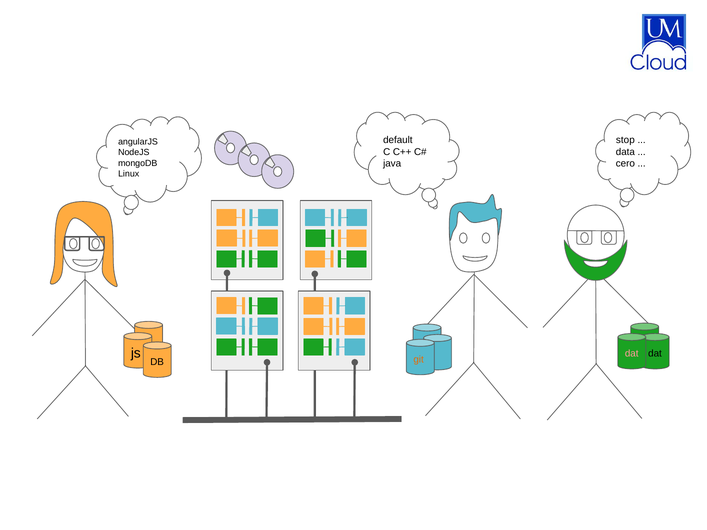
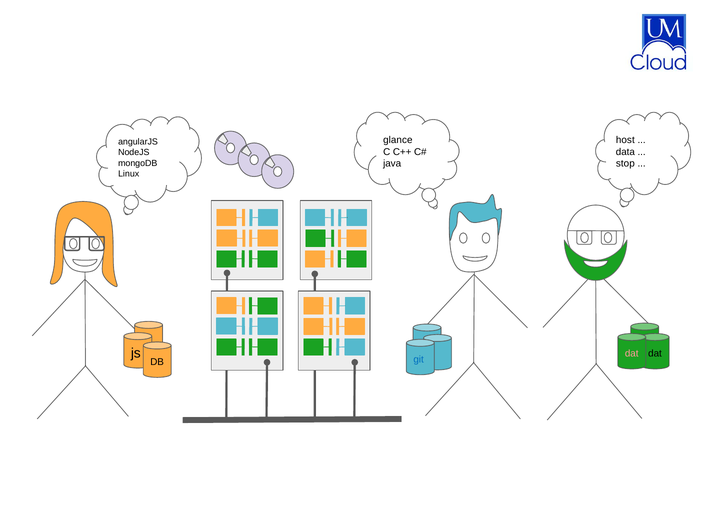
default: default -> glance (398, 140)
stop: stop -> host (625, 140)
cero: cero -> stop (625, 164)
git colour: orange -> blue (419, 360)
